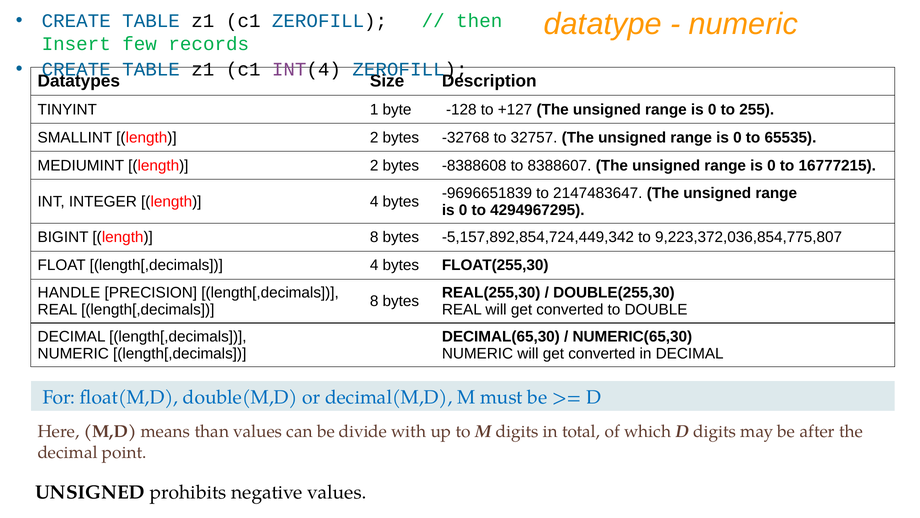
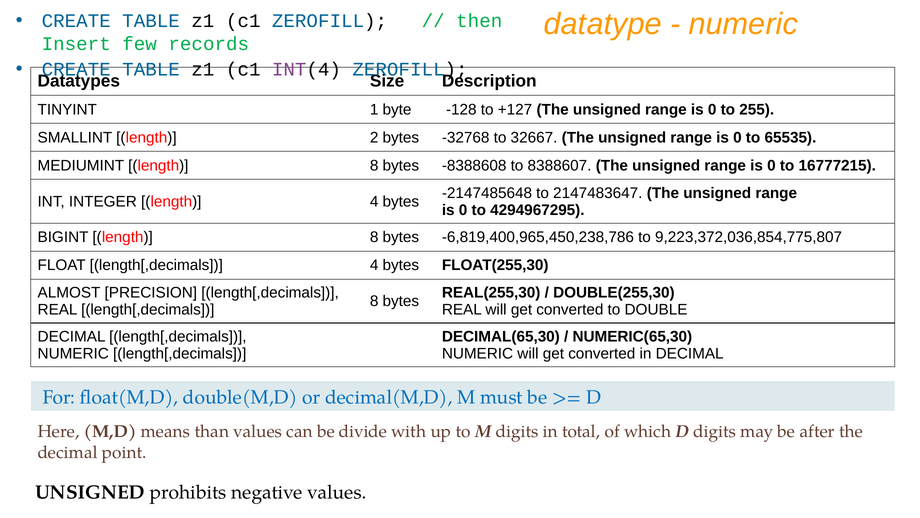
32757: 32757 -> 32667 (534, 138)
MEDIUMINT length 2: 2 -> 8 (374, 165)
-9696651839: -9696651839 -> -2147485648 (487, 193)
-5,157,892,854,724,449,342: -5,157,892,854,724,449,342 -> -6,819,400,965,450,238,786 (538, 237)
HANDLE: HANDLE -> ALMOST (69, 292)
